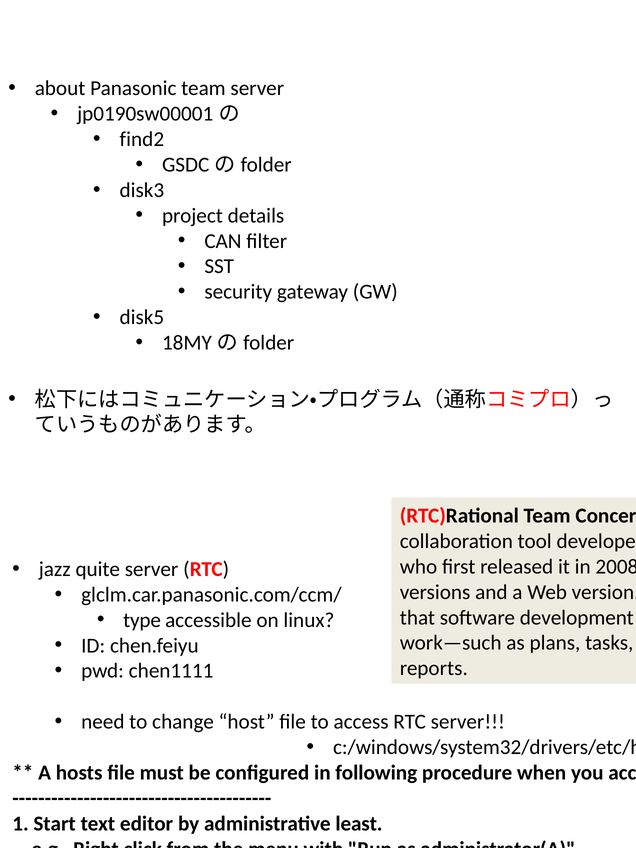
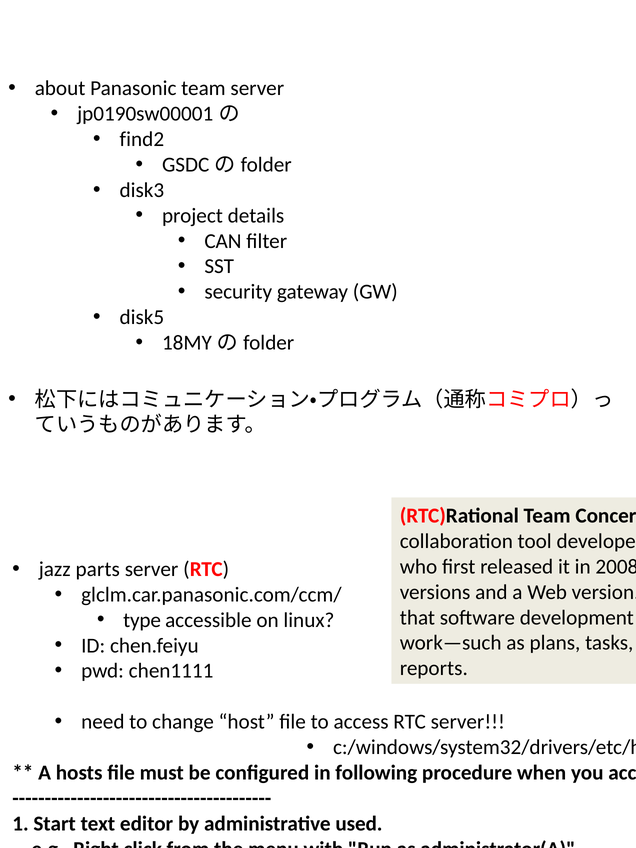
quite: quite -> parts (98, 569)
least: least -> used (359, 824)
